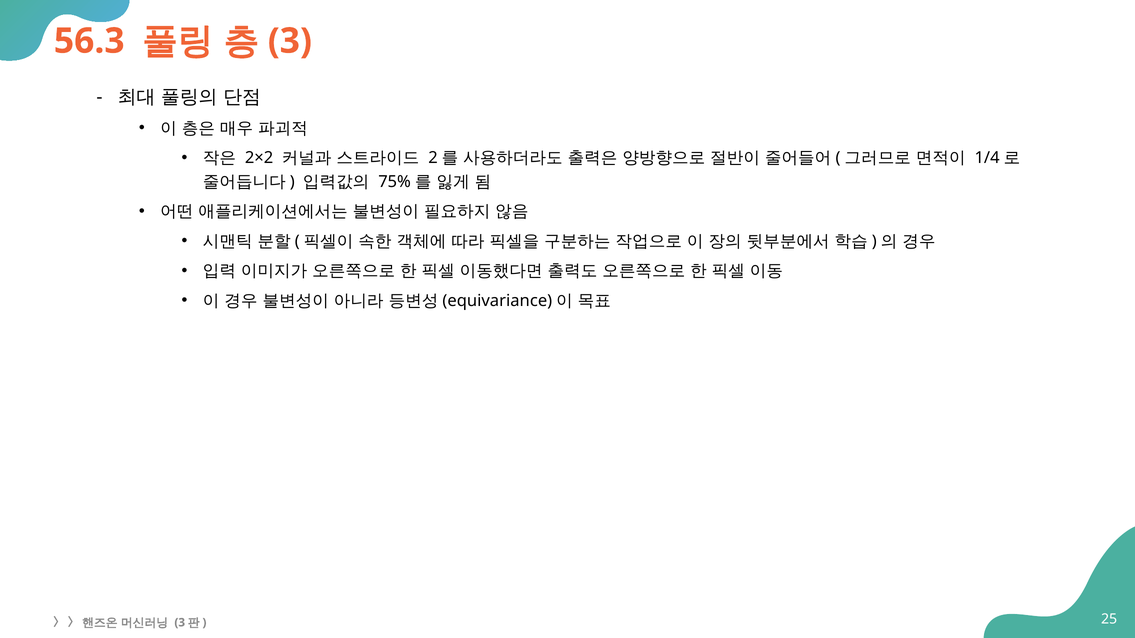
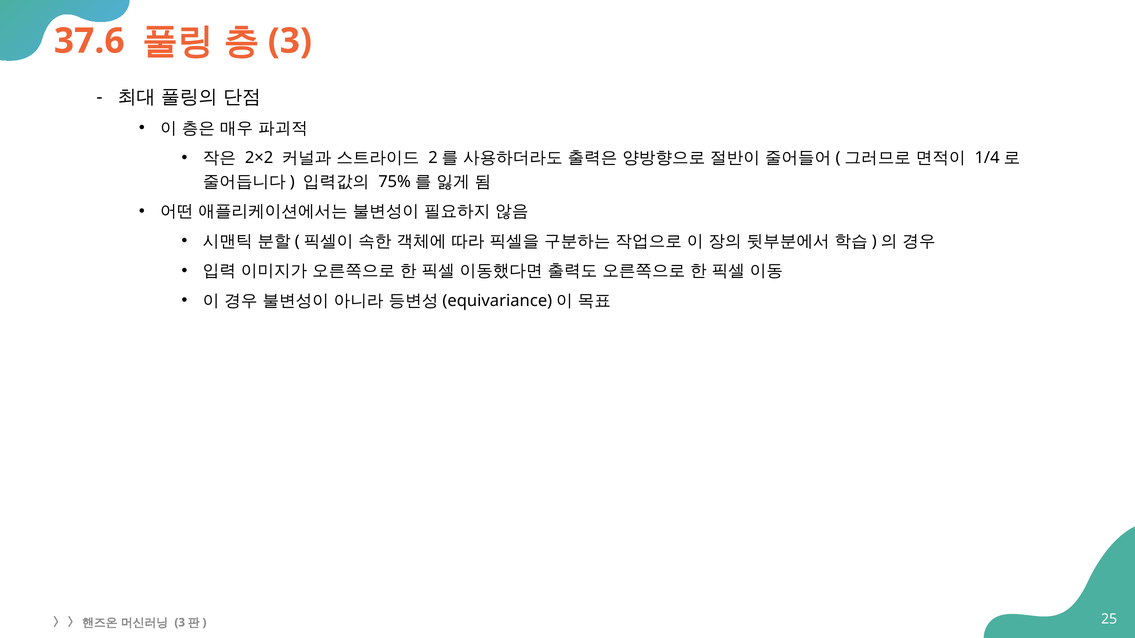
56.3: 56.3 -> 37.6 (89, 41)
